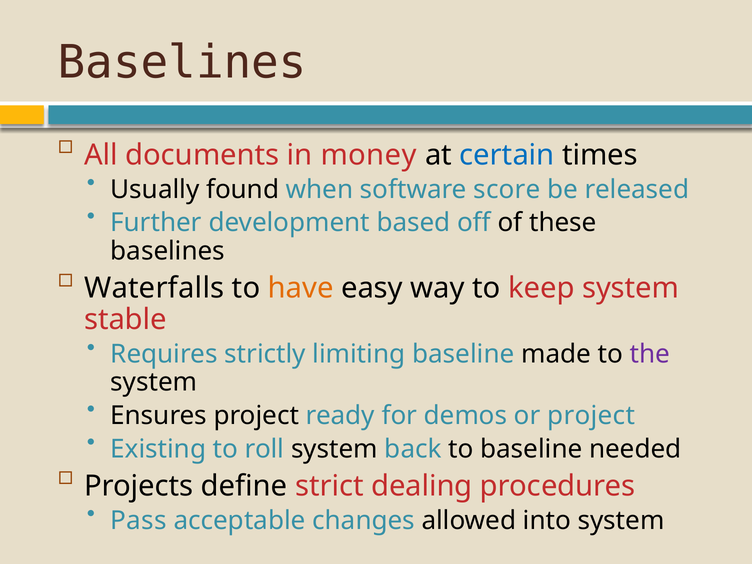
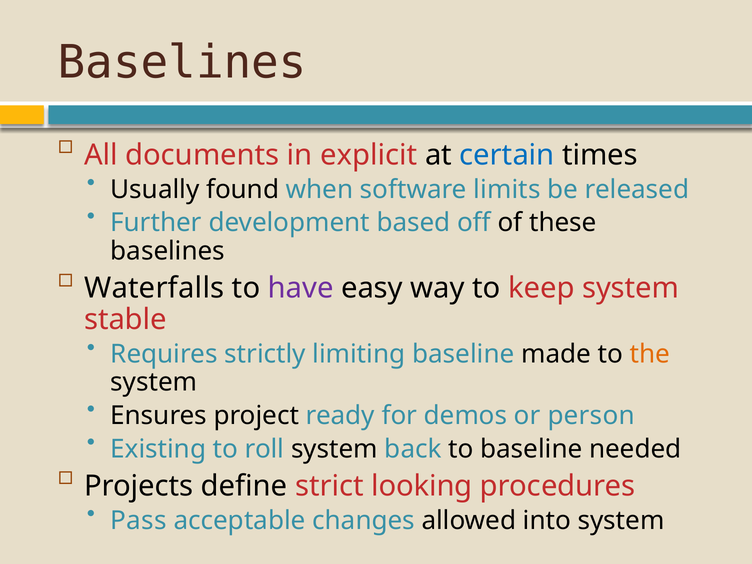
money: money -> explicit (369, 155)
score: score -> limits (507, 190)
have colour: orange -> purple (301, 288)
the colour: purple -> orange (650, 354)
or project: project -> person (591, 416)
dealing: dealing -> looking (422, 486)
